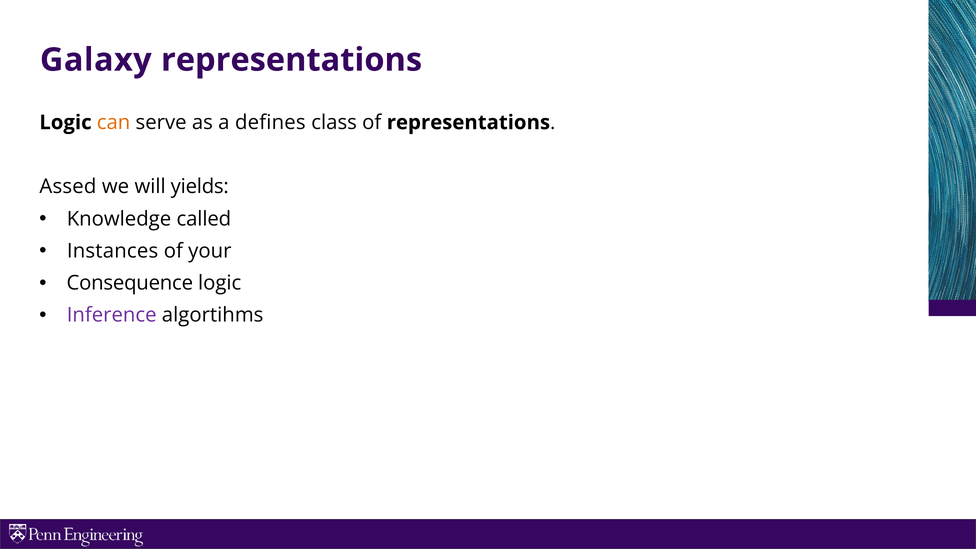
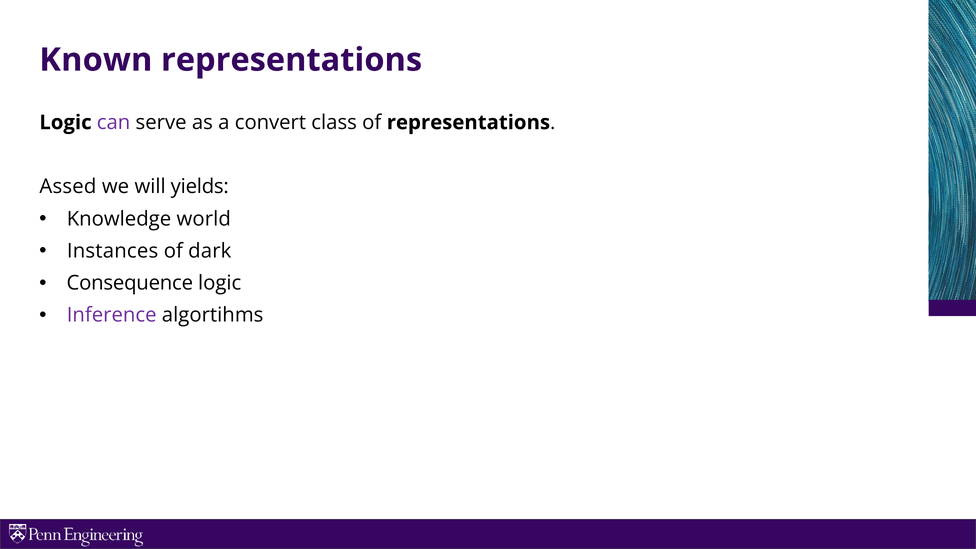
Galaxy: Galaxy -> Known (96, 60)
can colour: orange -> purple (114, 122)
defines: defines -> convert (270, 122)
called: called -> world (204, 219)
your: your -> dark (210, 251)
